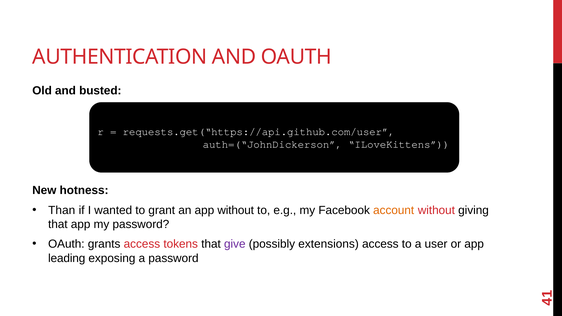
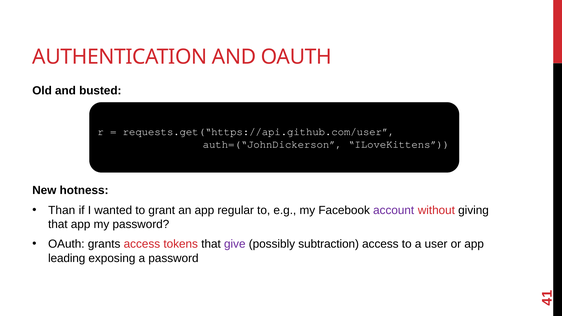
app without: without -> regular (236, 210)
account colour: orange -> purple (394, 210)
extensions: extensions -> subtraction (329, 244)
